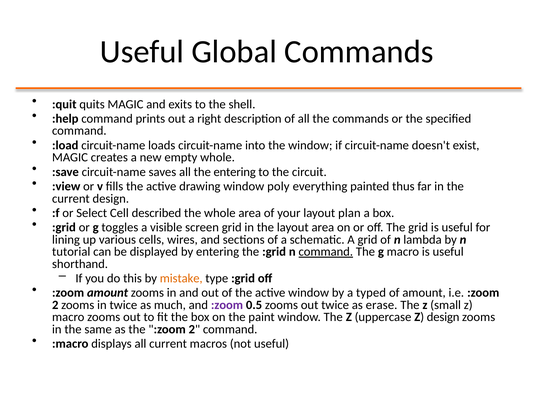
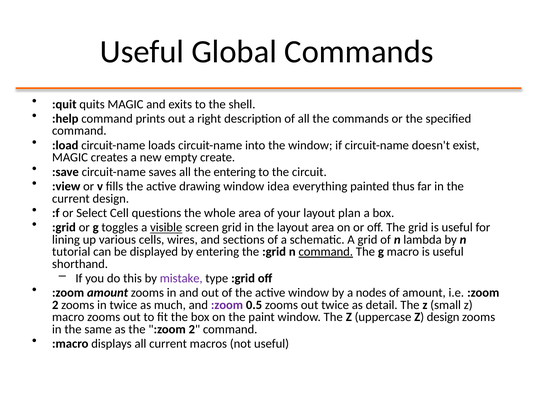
empty whole: whole -> create (218, 157)
poly: poly -> idea (278, 186)
described: described -> questions (156, 213)
visible underline: none -> present (166, 227)
mistake colour: orange -> purple (181, 278)
typed: typed -> nodes (371, 292)
erase: erase -> detail (382, 305)
